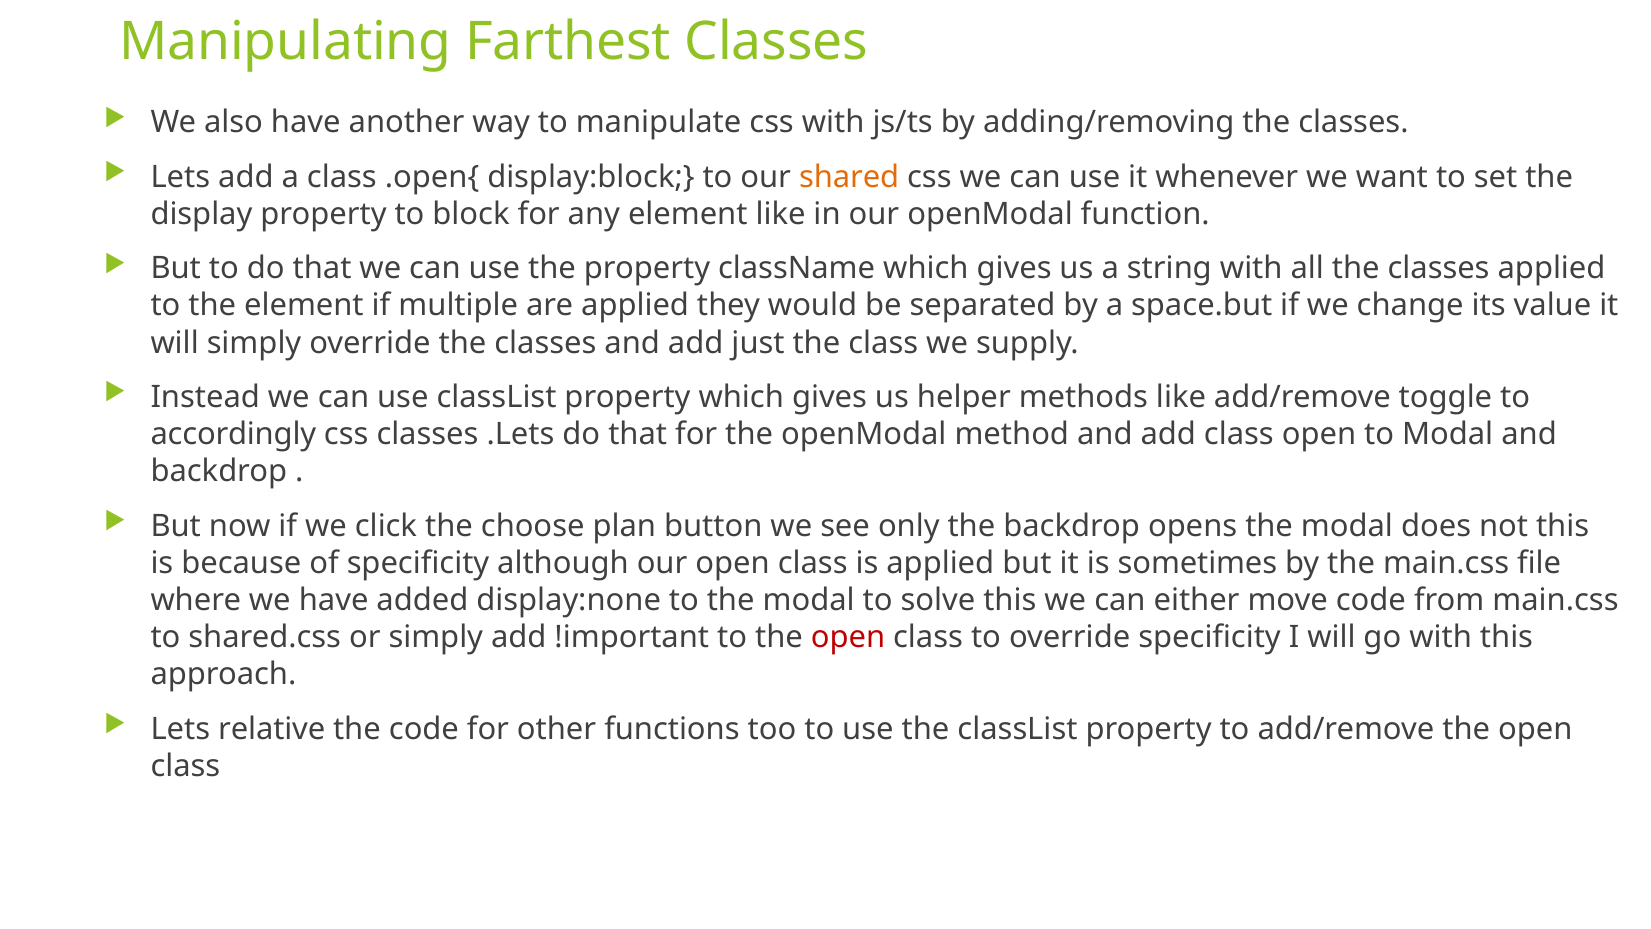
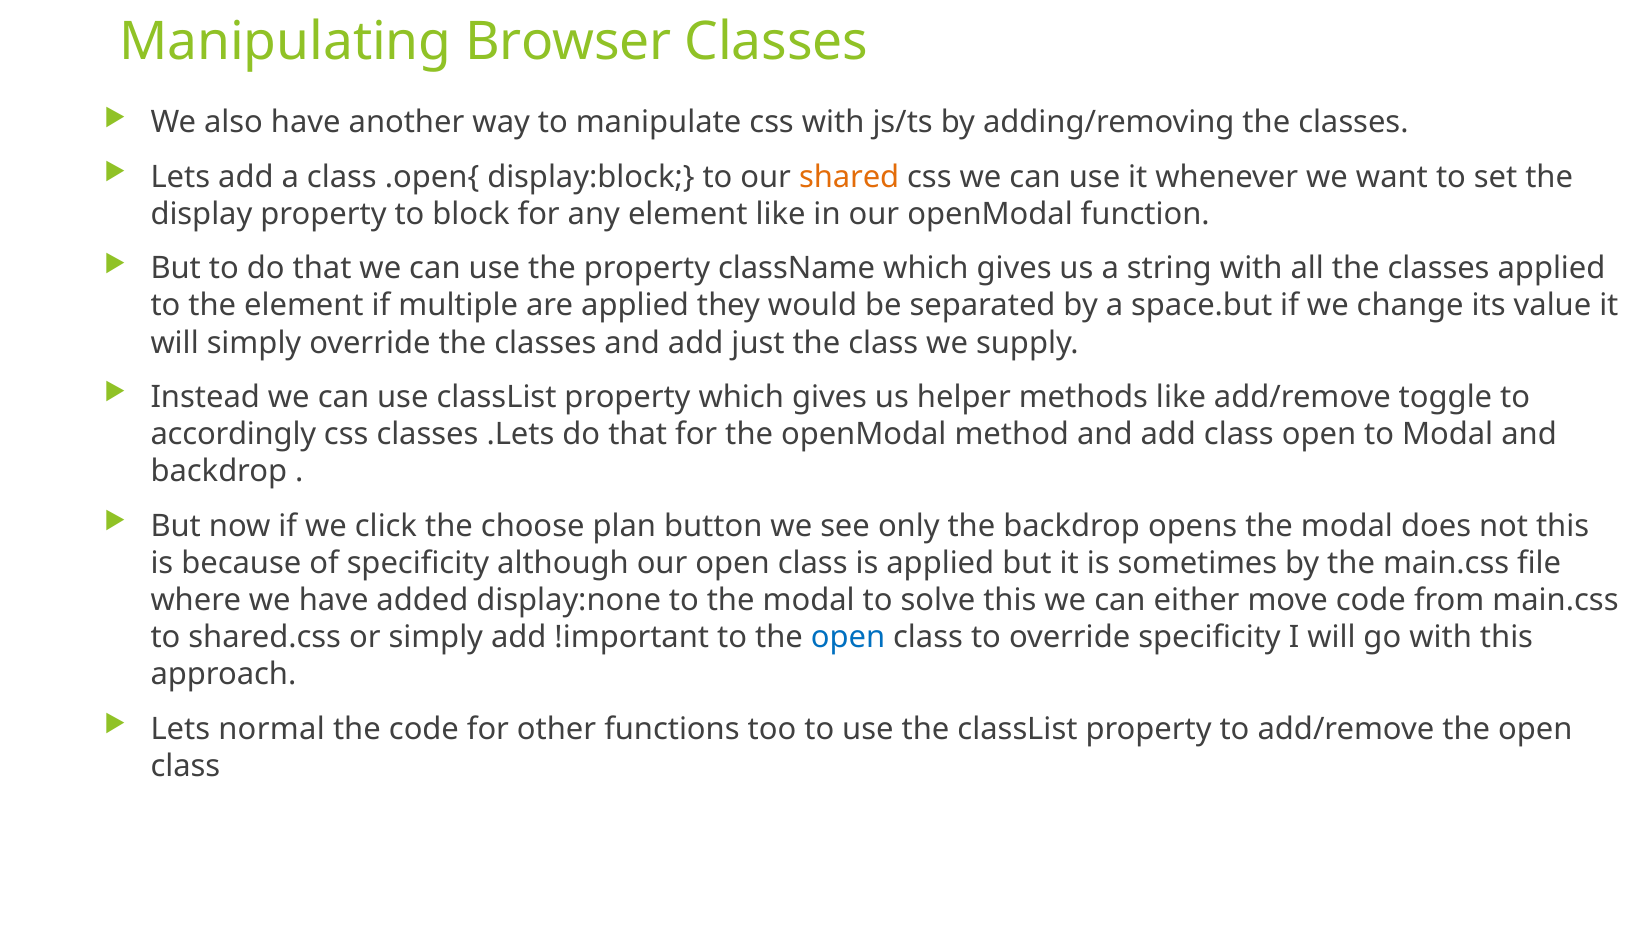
Farthest: Farthest -> Browser (568, 42)
open colour: red -> blue (848, 637)
relative: relative -> normal (272, 729)
